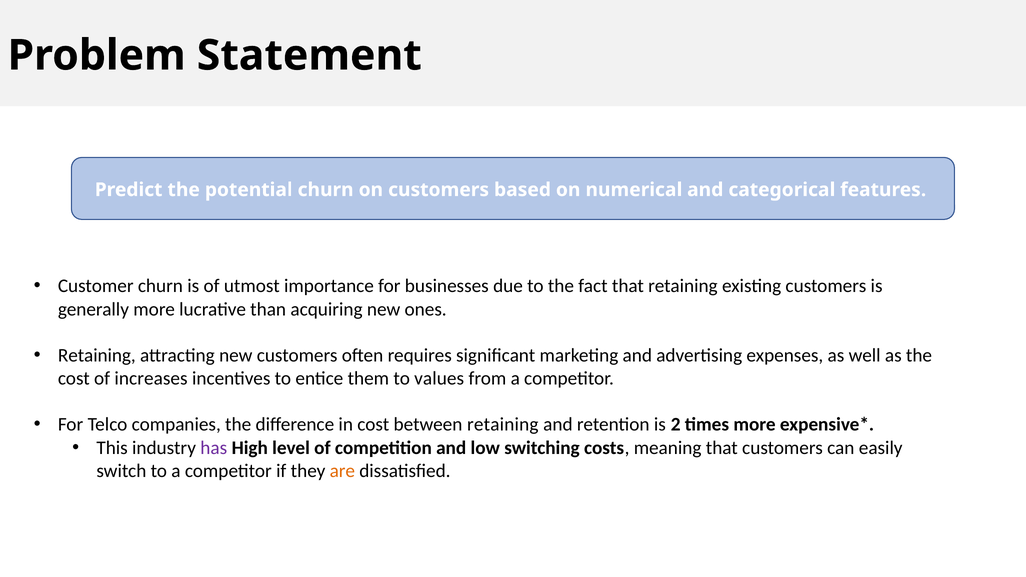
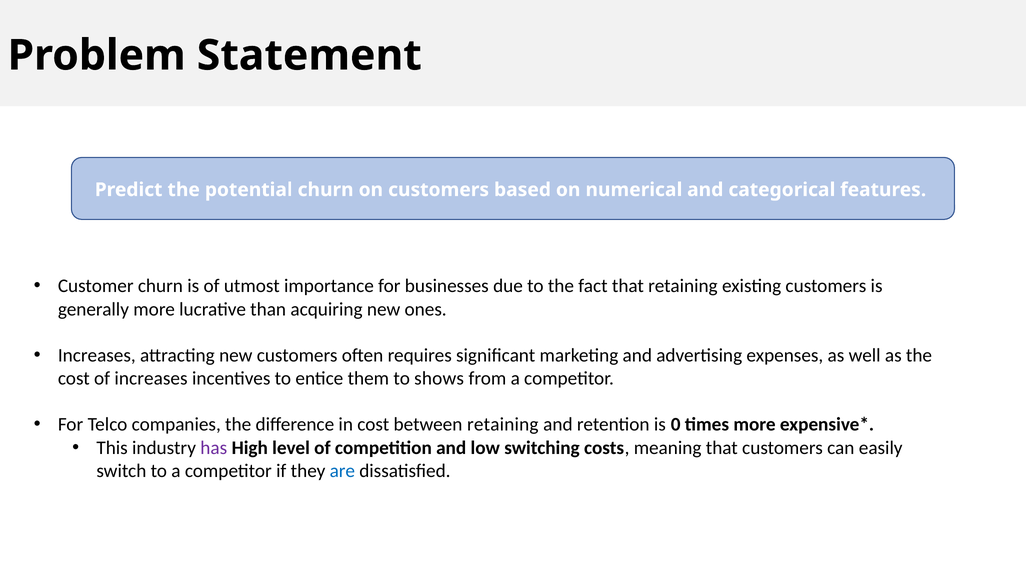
Retaining: Retaining -> Increases (97, 355)
values: values -> shows (439, 379)
2: 2 -> 0 (676, 425)
are colour: orange -> blue (342, 471)
